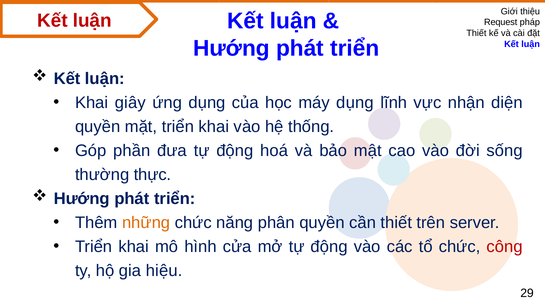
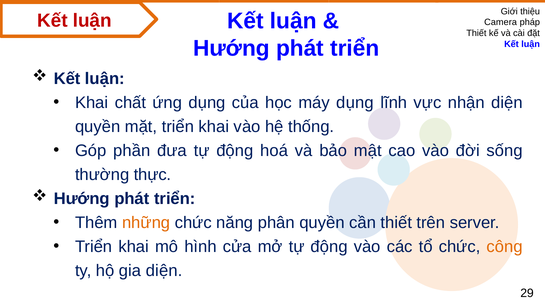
Request: Request -> Camera (501, 22)
giây: giây -> chất (130, 102)
công colour: red -> orange (505, 246)
gia hiệu: hiệu -> diện (164, 270)
